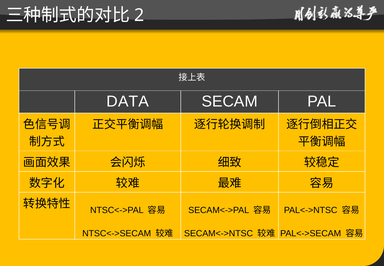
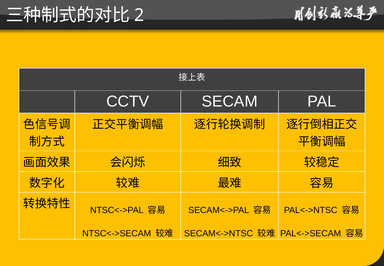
DATA: DATA -> CCTV (128, 101)
